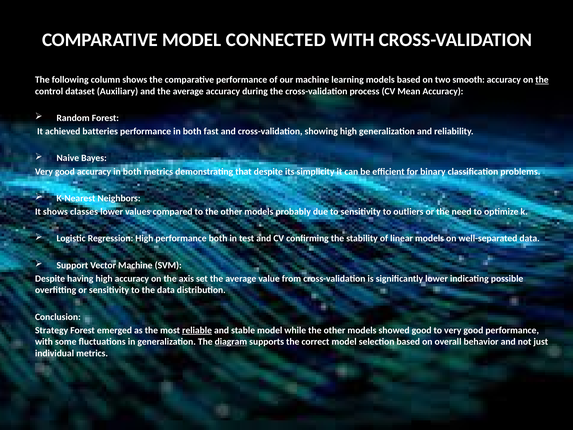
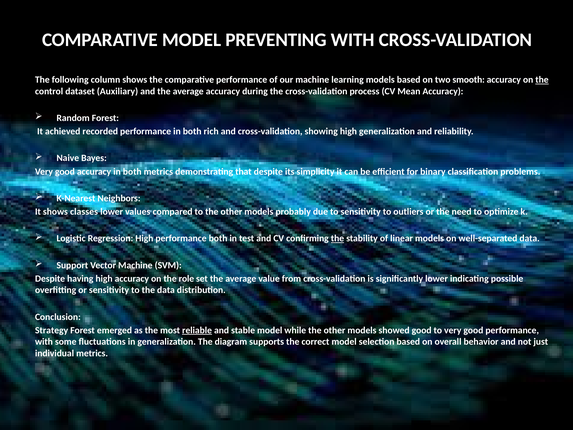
CONNECTED: CONNECTED -> PREVENTING (276, 40)
batteries: batteries -> recorded (100, 131)
fast: fast -> rich (211, 131)
the underline: none -> present (337, 238)
axis: axis -> role (186, 278)
diagram underline: present -> none (231, 342)
